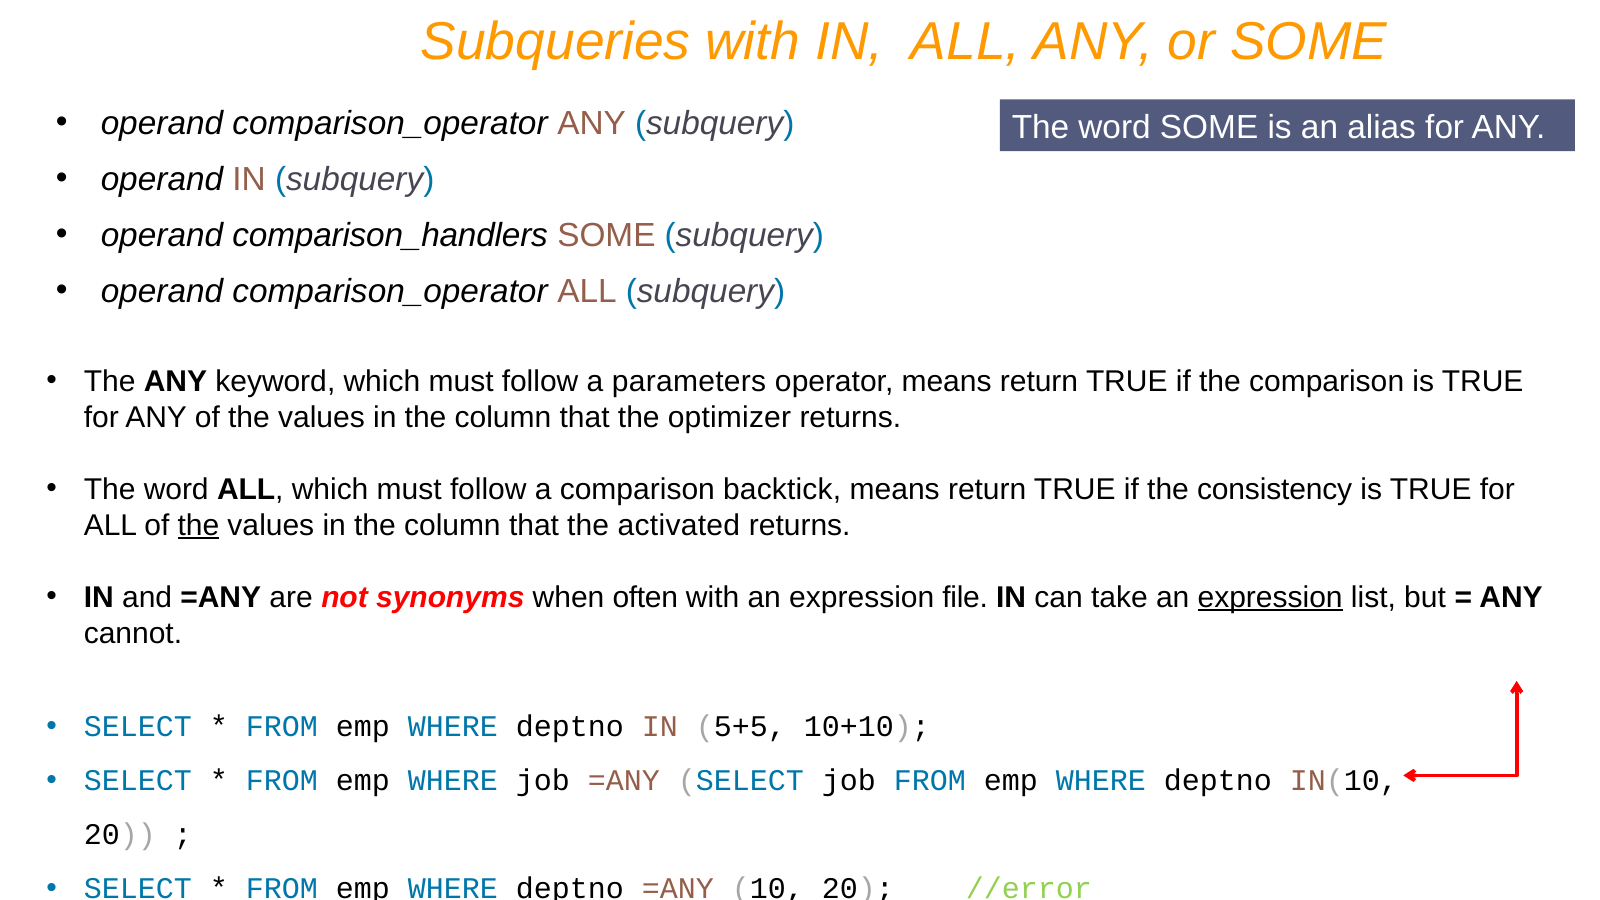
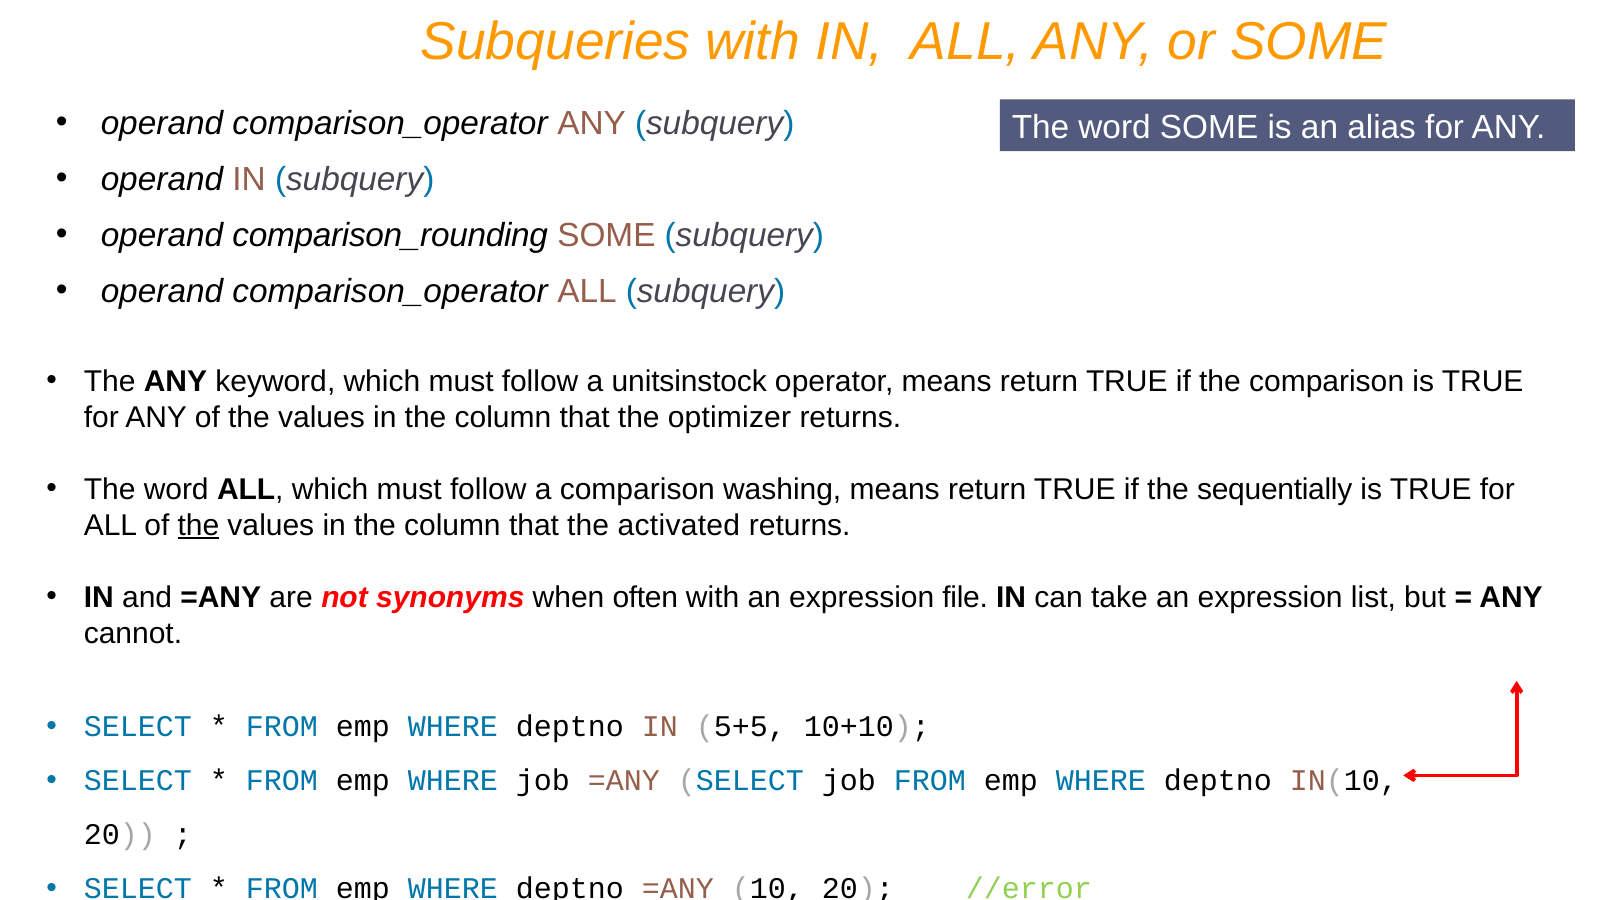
comparison_handlers: comparison_handlers -> comparison_rounding (390, 236)
parameters: parameters -> unitsinstock (689, 381)
backtick: backtick -> washing (782, 489)
consistency: consistency -> sequentially (1275, 489)
expression underline: present -> none (1270, 597)
